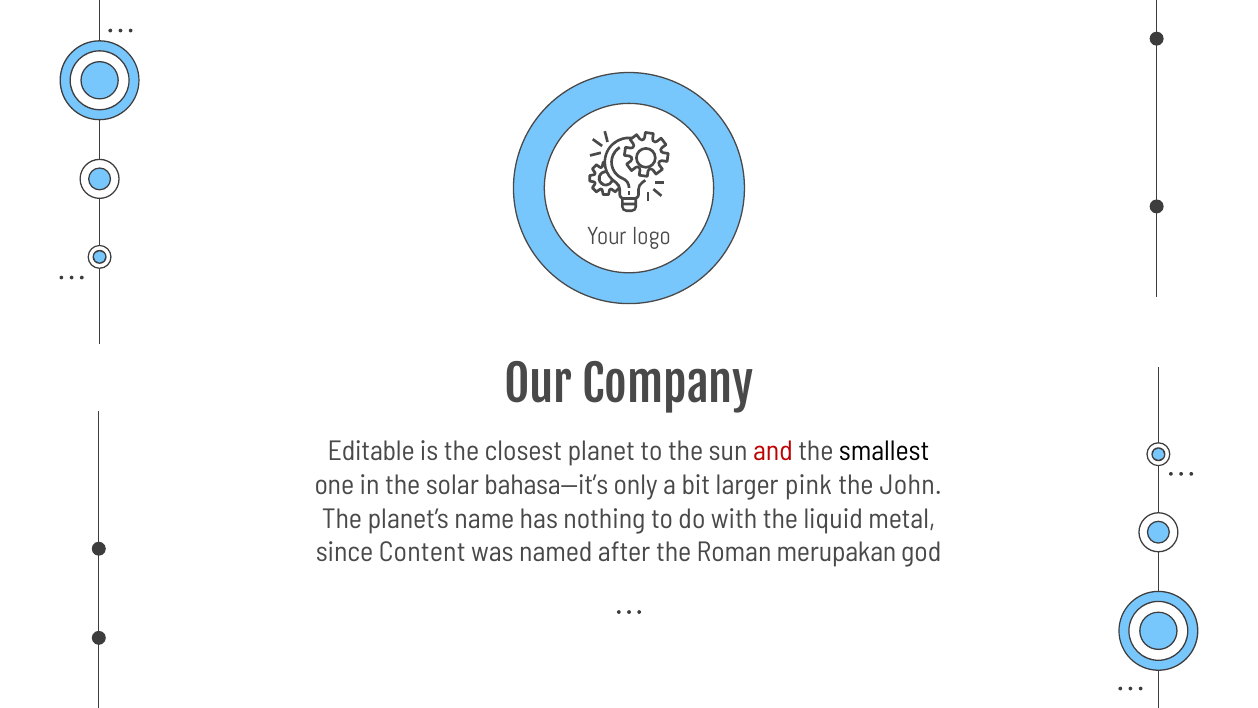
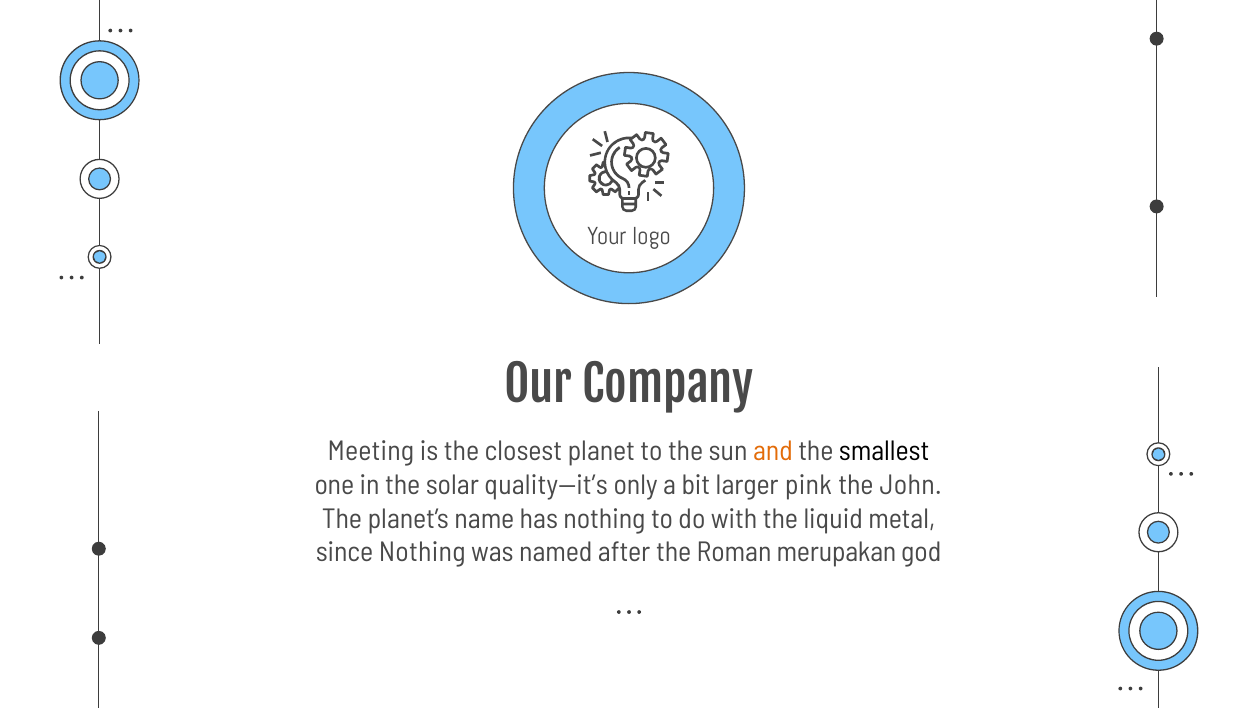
Editable: Editable -> Meeting (371, 451)
and colour: red -> orange (773, 451)
bahasa—it’s: bahasa—it’s -> quality—it’s (546, 485)
since Content: Content -> Nothing (422, 552)
